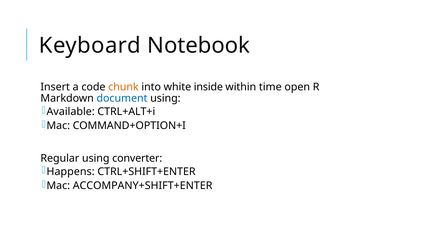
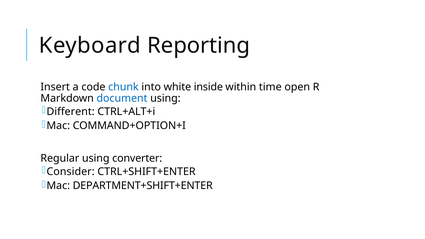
Notebook: Notebook -> Reporting (199, 46)
chunk colour: orange -> blue (123, 87)
Available: Available -> Different (71, 112)
Happens: Happens -> Consider (71, 172)
ACCOMPANY+SHIFT+ENTER: ACCOMPANY+SHIFT+ENTER -> DEPARTMENT+SHIFT+ENTER (143, 186)
